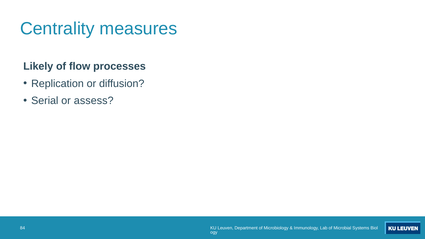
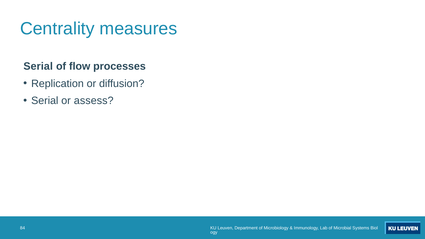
Likely: Likely -> Serial (38, 66)
